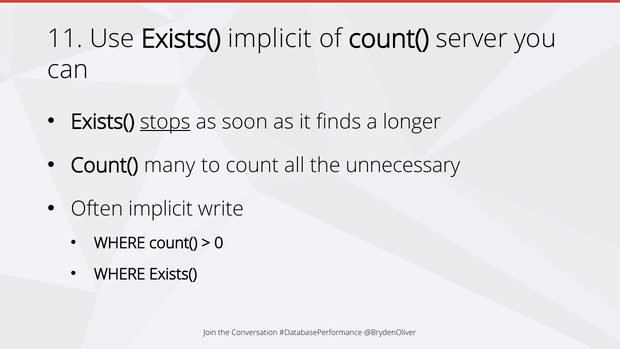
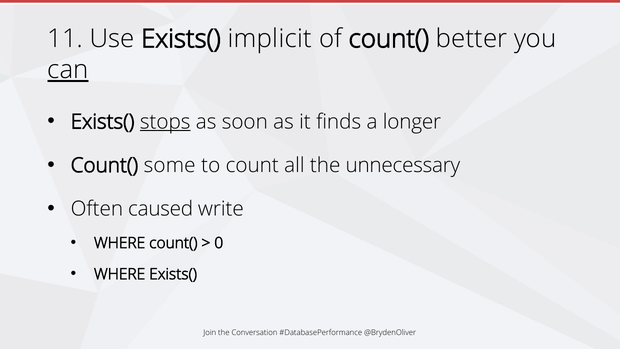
server: server -> better (472, 39)
can underline: none -> present (68, 70)
many: many -> some (170, 165)
Often implicit: implicit -> caused (161, 209)
